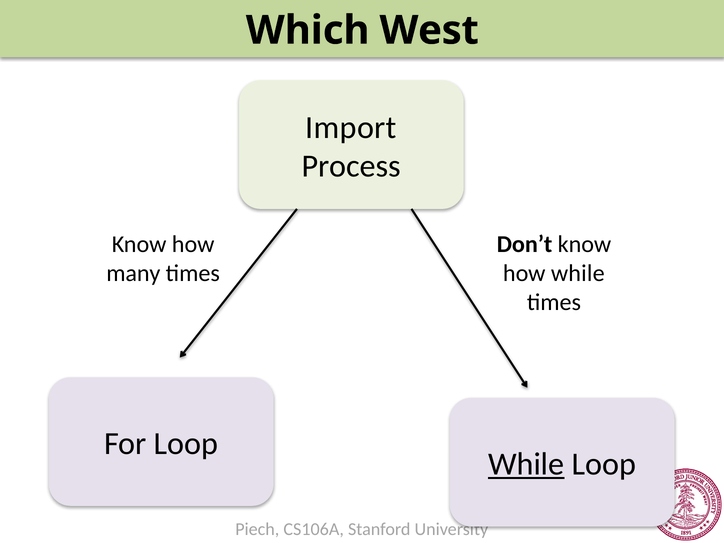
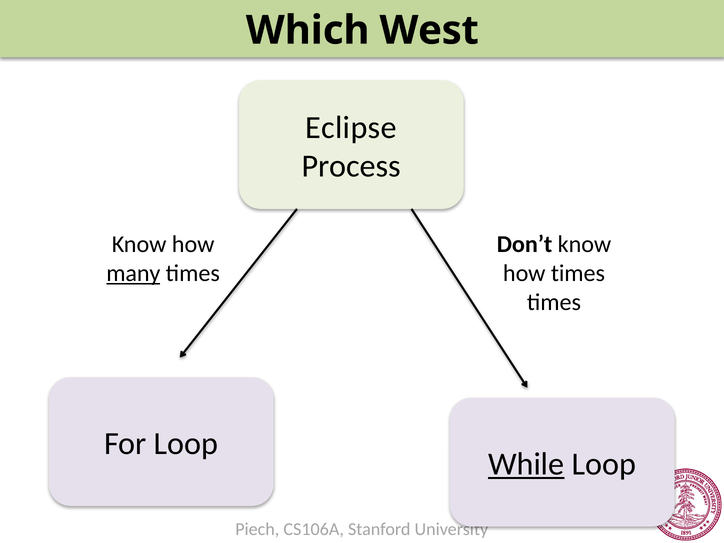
Import: Import -> Eclipse (351, 128)
many underline: none -> present (133, 273)
how while: while -> times (578, 273)
